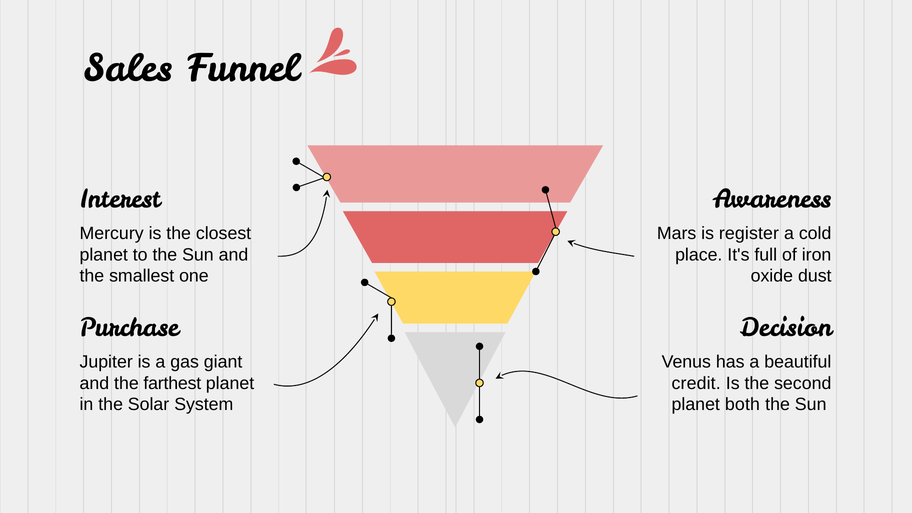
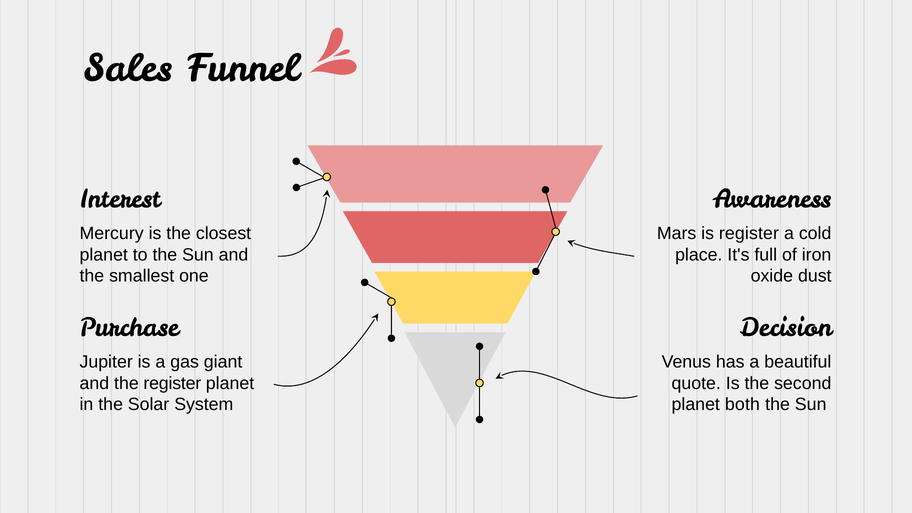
the farthest: farthest -> register (172, 383)
credit: credit -> quote (696, 383)
